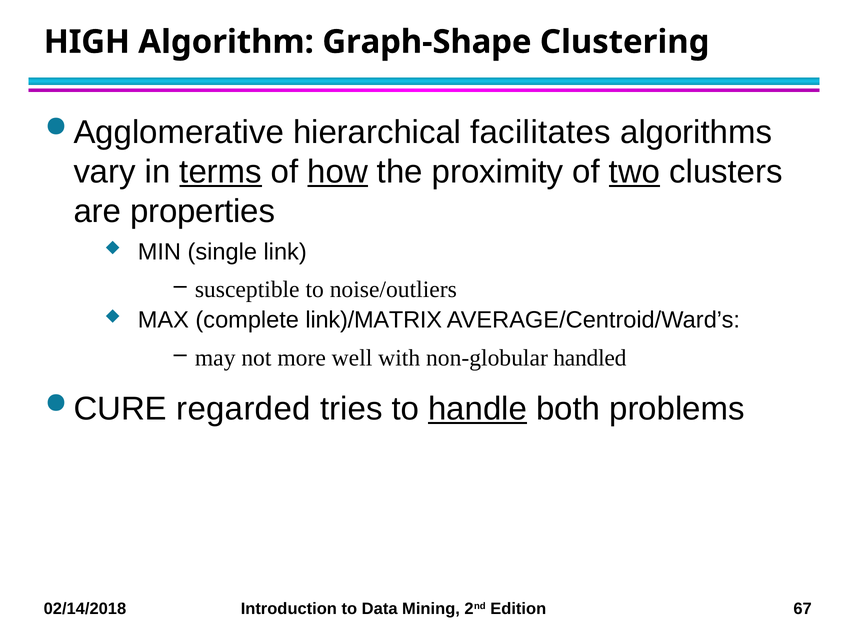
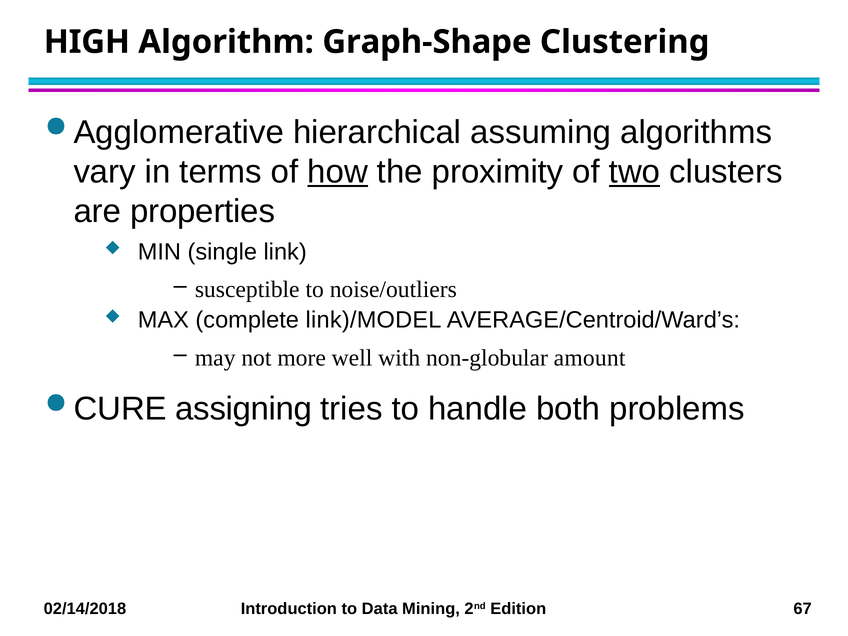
facilitates: facilitates -> assuming (541, 132)
terms underline: present -> none (221, 172)
link)/MATRIX: link)/MATRIX -> link)/MODEL (374, 320)
handled: handled -> amount (590, 358)
regarded: regarded -> assigning (244, 409)
handle underline: present -> none (478, 409)
